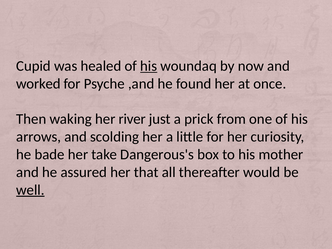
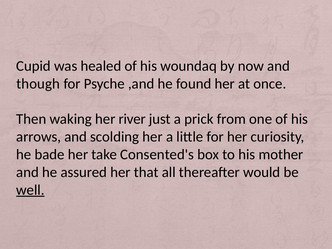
his underline: present -> none (149, 66)
worked: worked -> though (38, 84)
Dangerous's: Dangerous's -> Consented's (157, 155)
